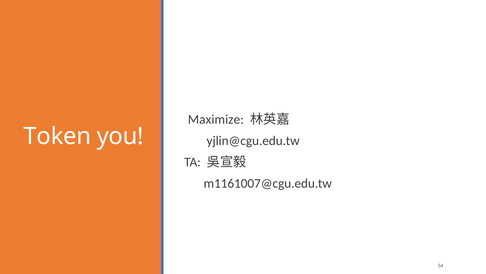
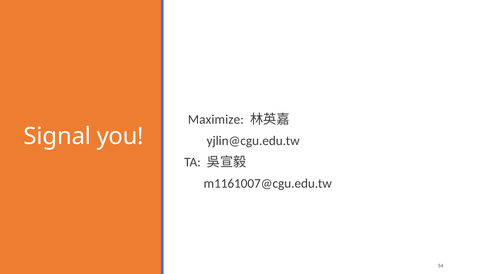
Token: Token -> Signal (57, 136)
